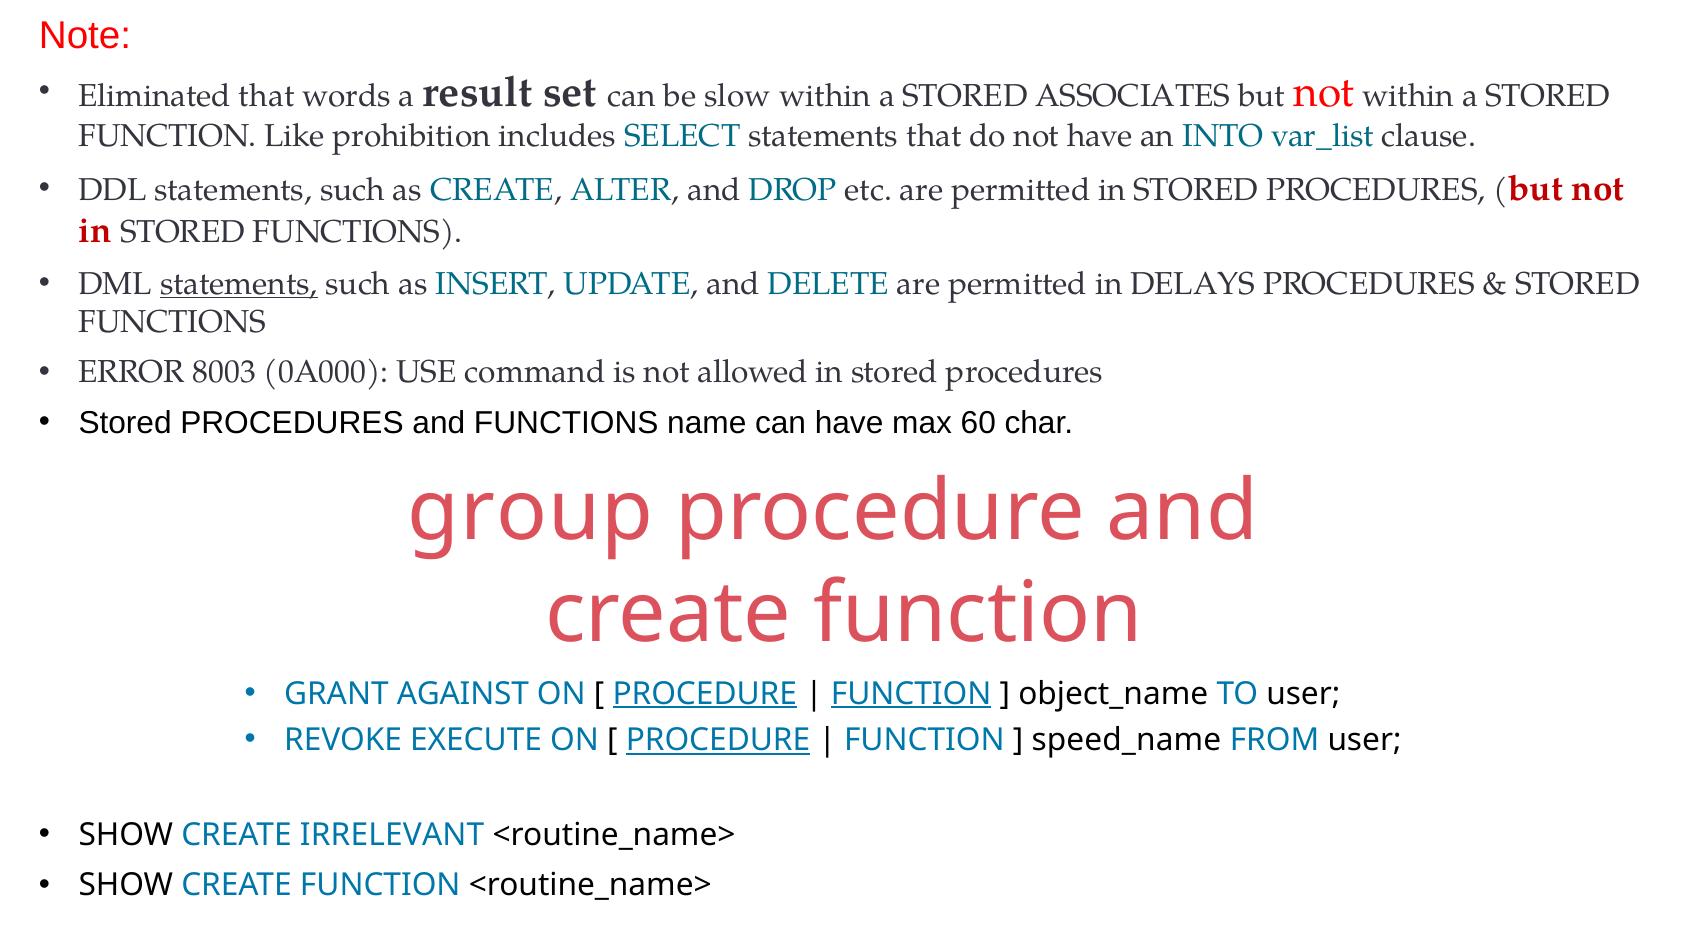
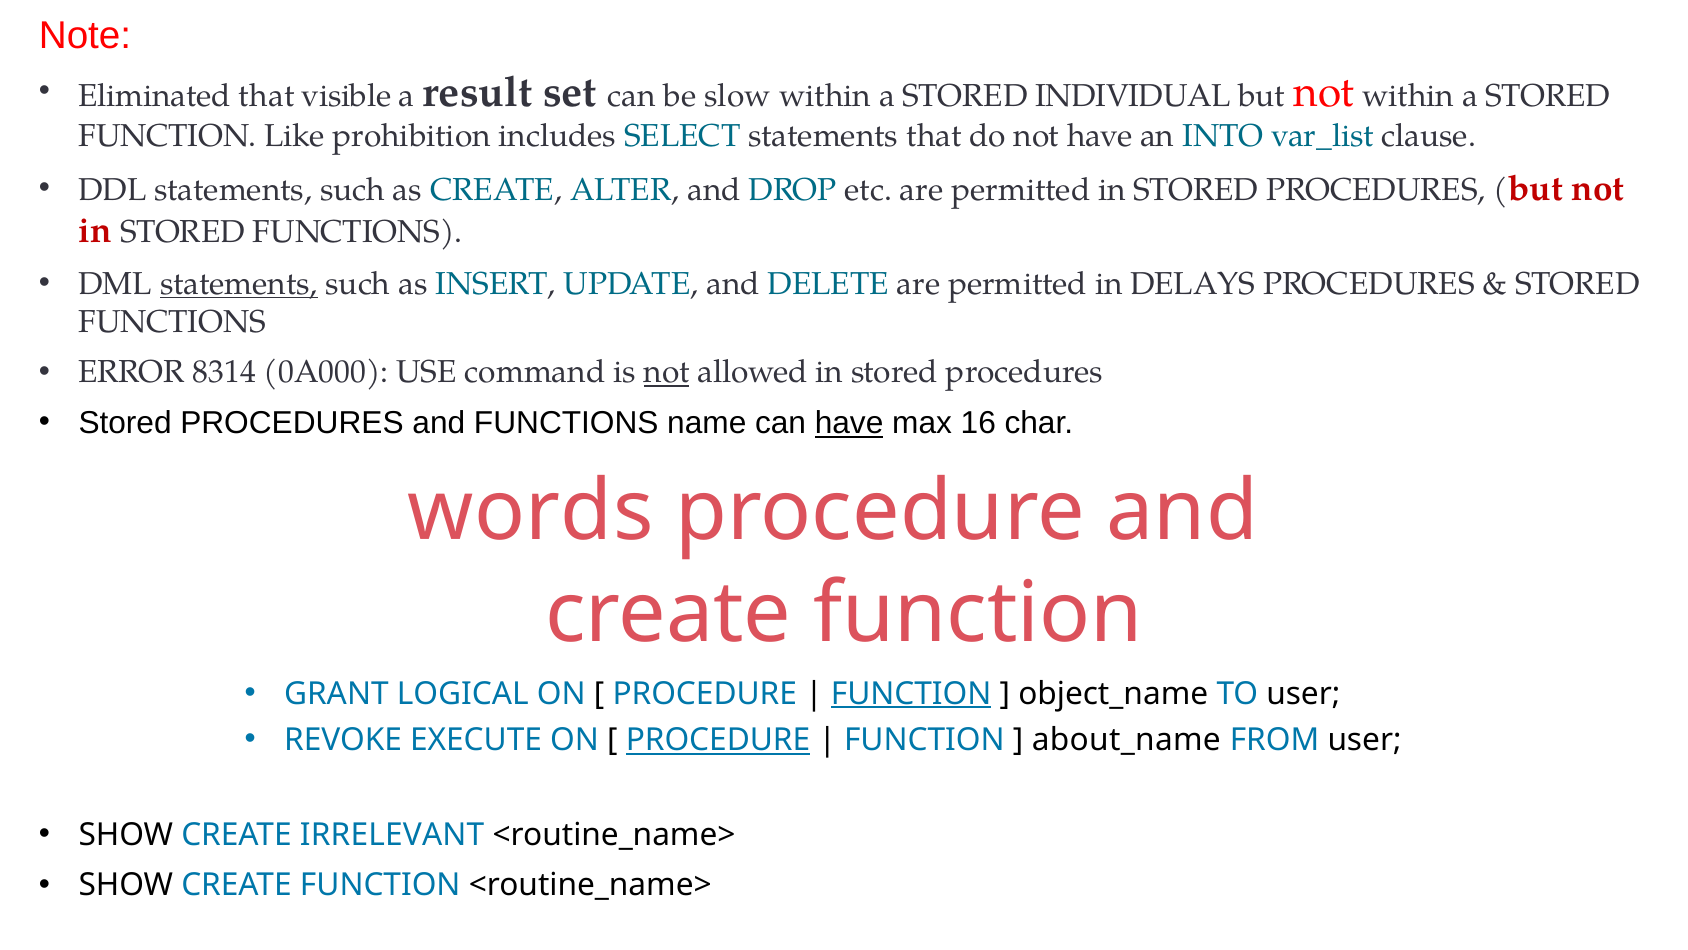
words: words -> visible (347, 96)
ASSOCIATES: ASSOCIATES -> INDIVIDUAL (1133, 96)
8003: 8003 -> 8314 (224, 372)
not underline: none -> present (667, 372)
have underline: none -> present (849, 423)
60: 60 -> 16 (978, 423)
group: group -> words (531, 512)
AGAINST: AGAINST -> LOGICAL (463, 693)
PROCEDURE underline: present -> none (705, 693)
speed_name: speed_name -> about_name (1126, 740)
